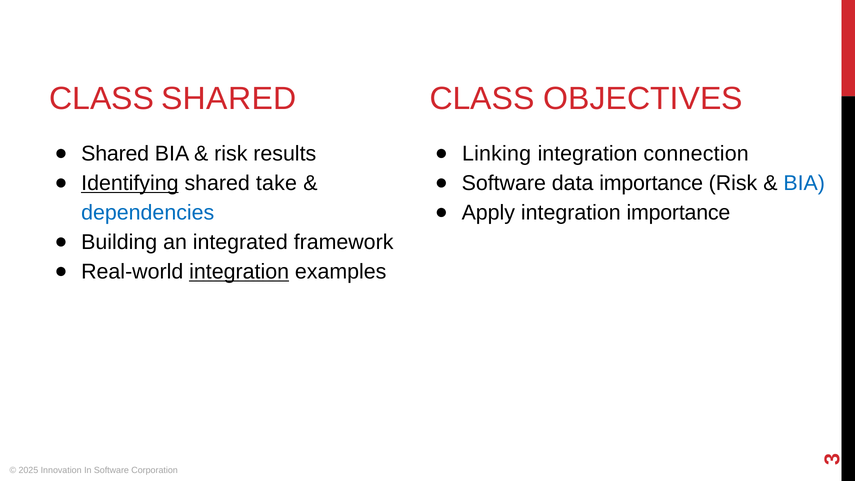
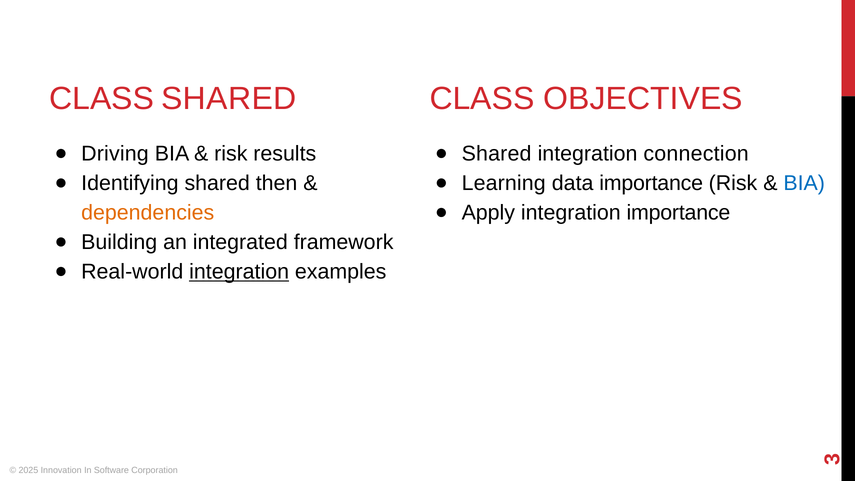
Shared: Shared -> Driving (115, 154)
Linking: Linking -> Shared (497, 154)
Identifying underline: present -> none (130, 183)
take: take -> then (277, 183)
Software: Software -> Learning (504, 183)
dependencies colour: blue -> orange (148, 213)
